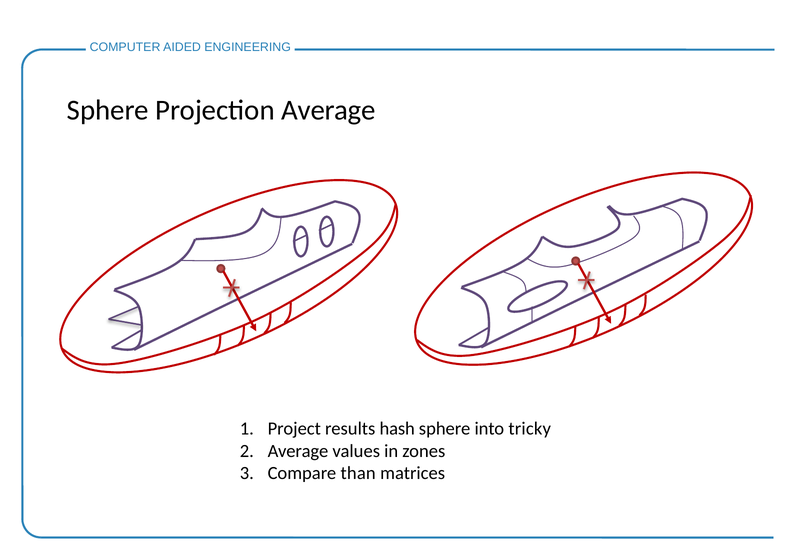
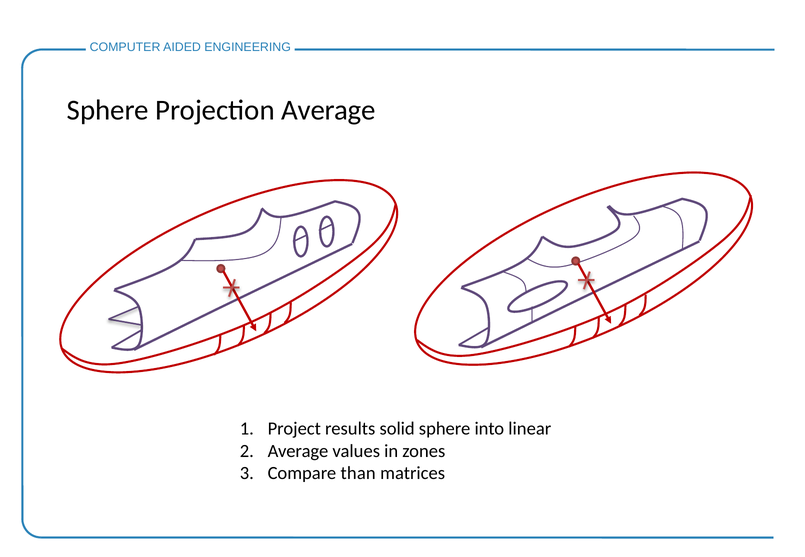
hash: hash -> solid (397, 429)
tricky: tricky -> linear (530, 429)
